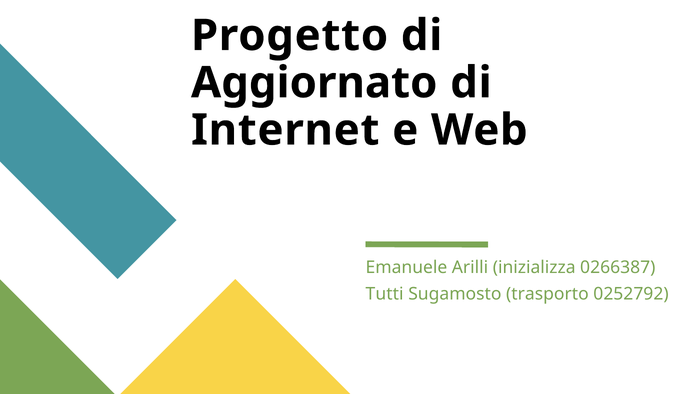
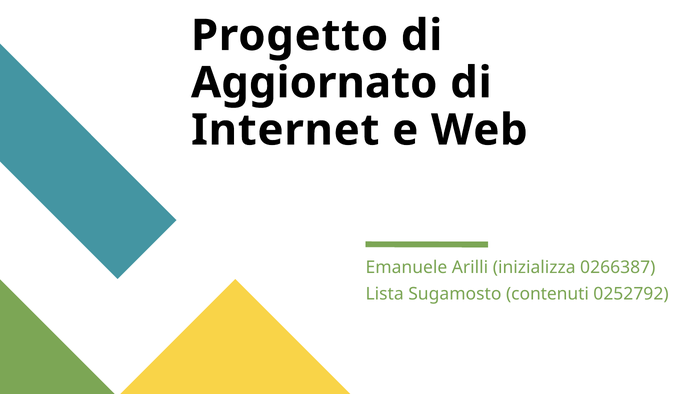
Tutti: Tutti -> Lista (385, 294)
trasporto: trasporto -> contenuti (547, 294)
